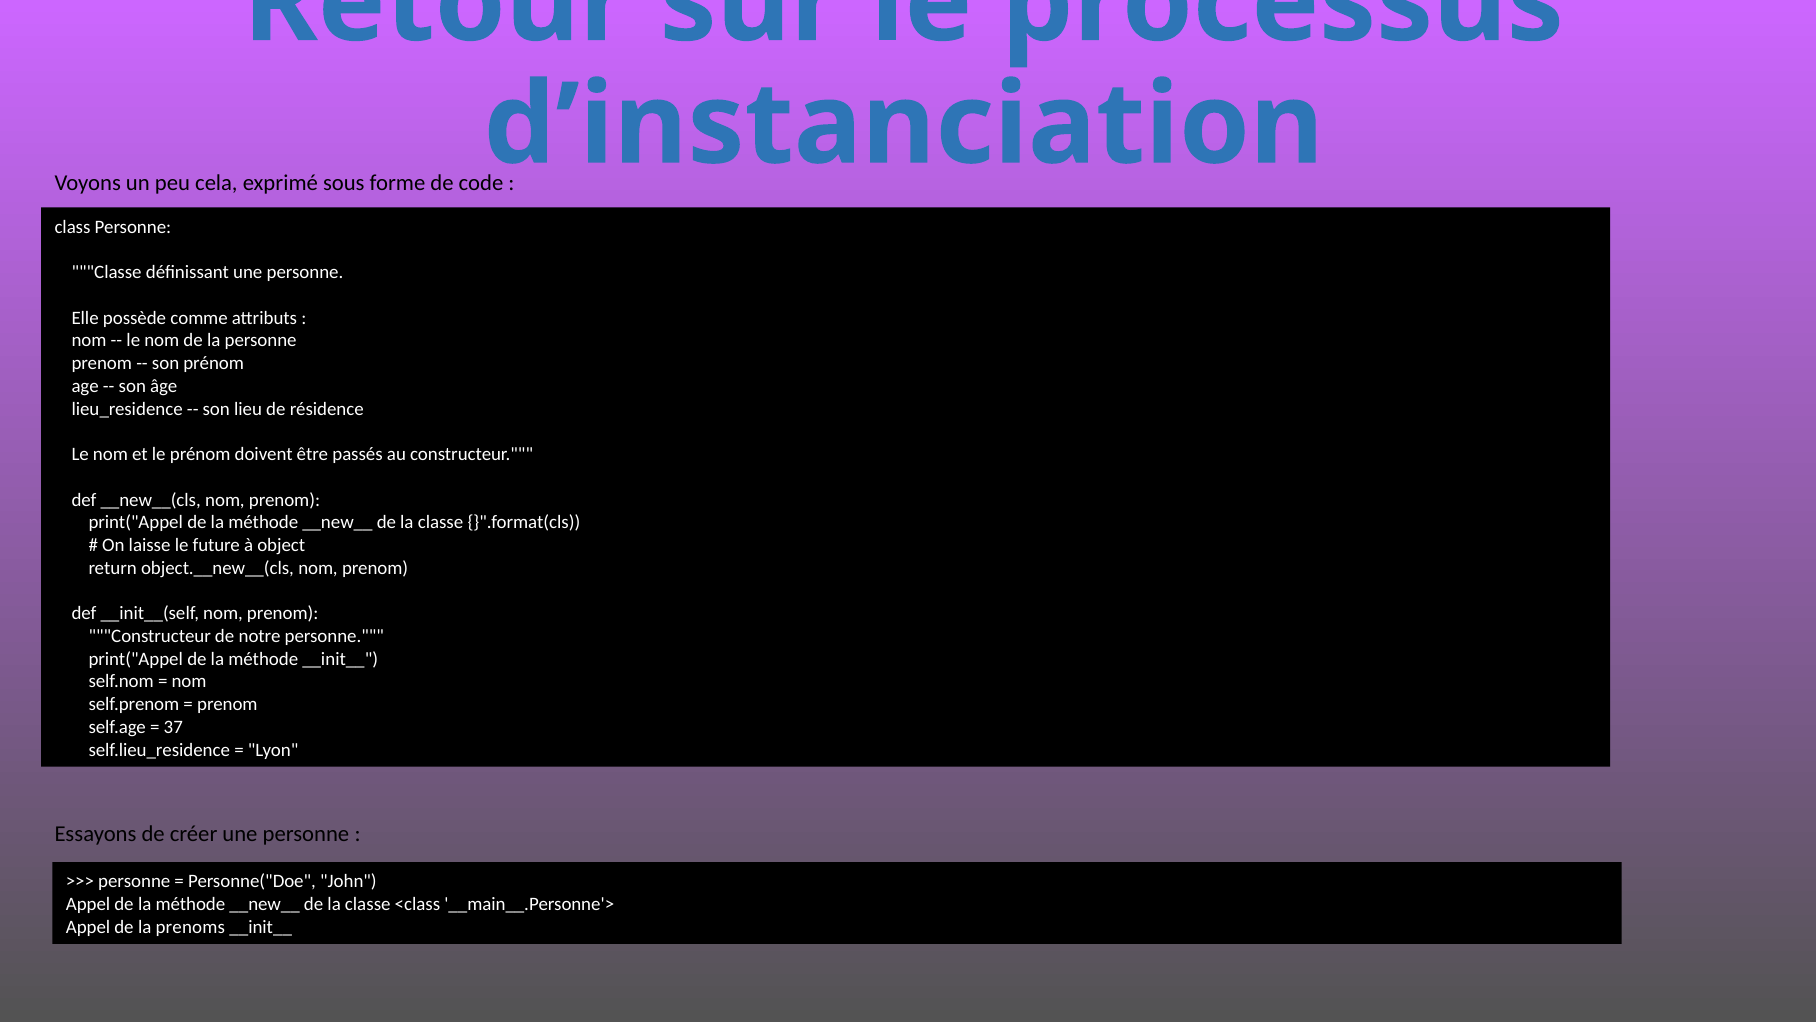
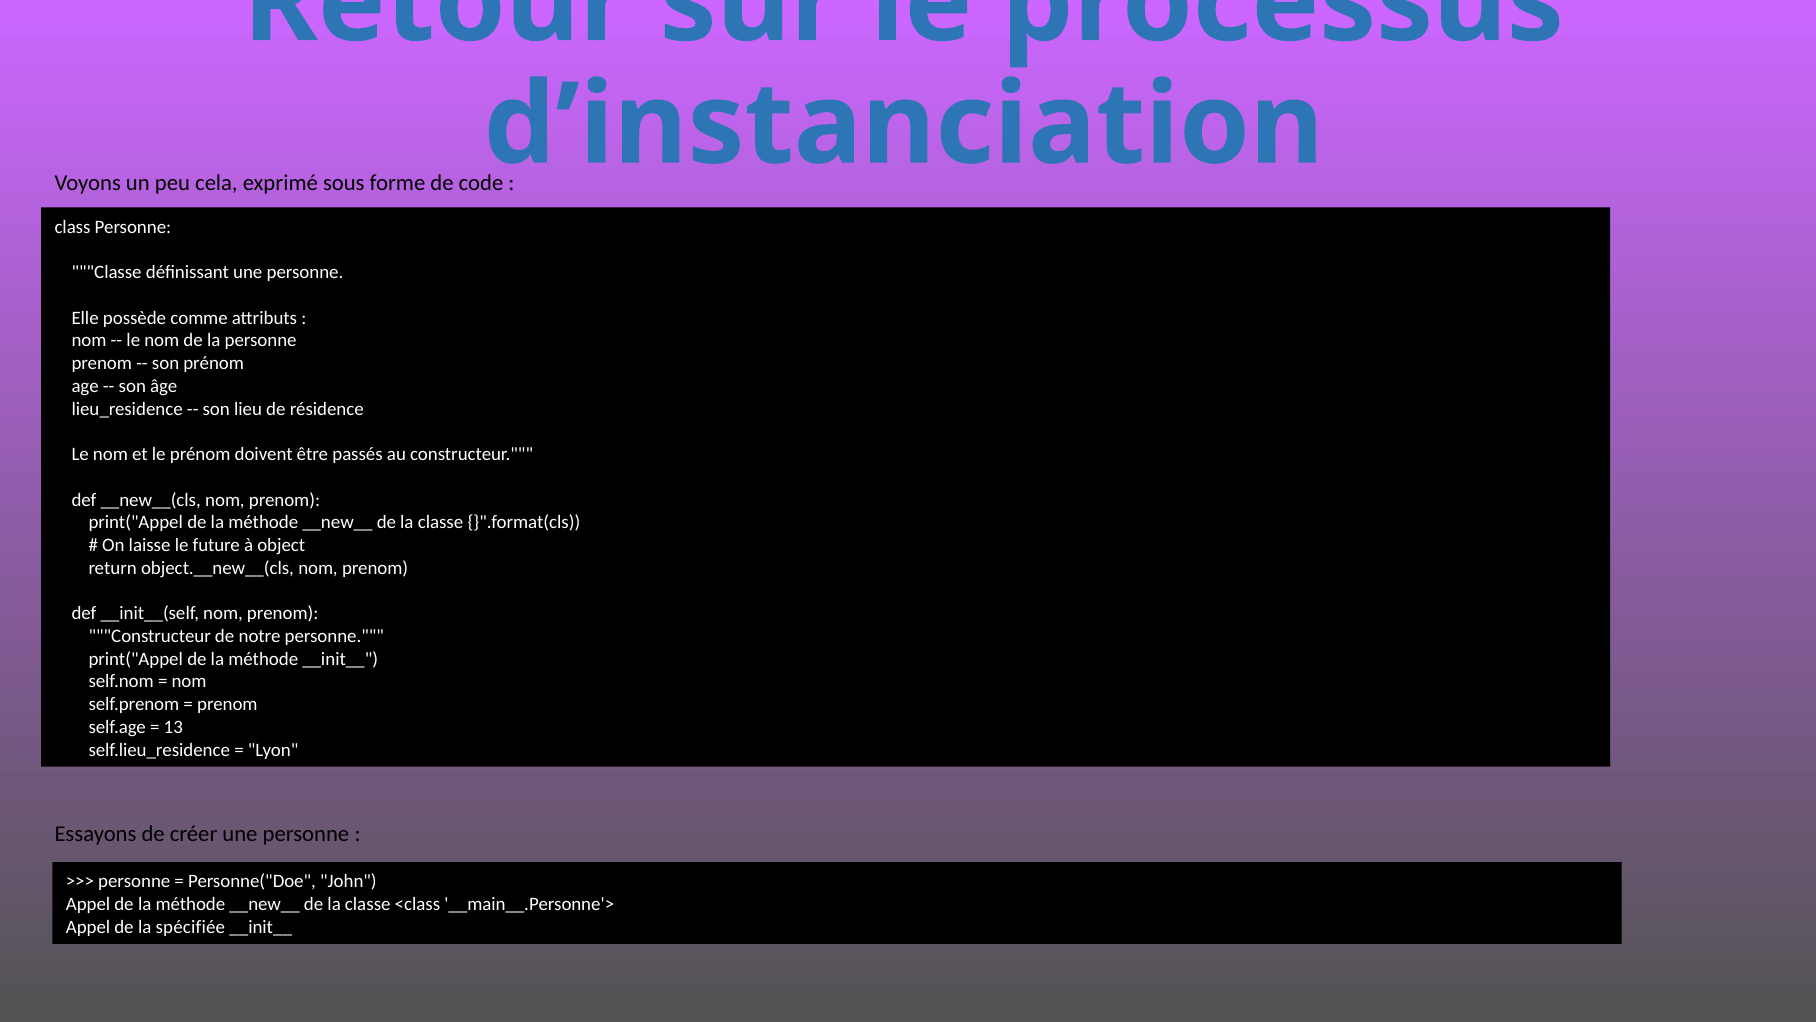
37: 37 -> 13 (173, 727)
prenoms: prenoms -> spécifiée (190, 927)
